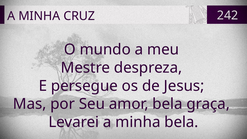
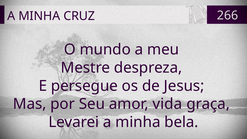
242: 242 -> 266 (228, 15)
amor bela: bela -> vida (167, 104)
